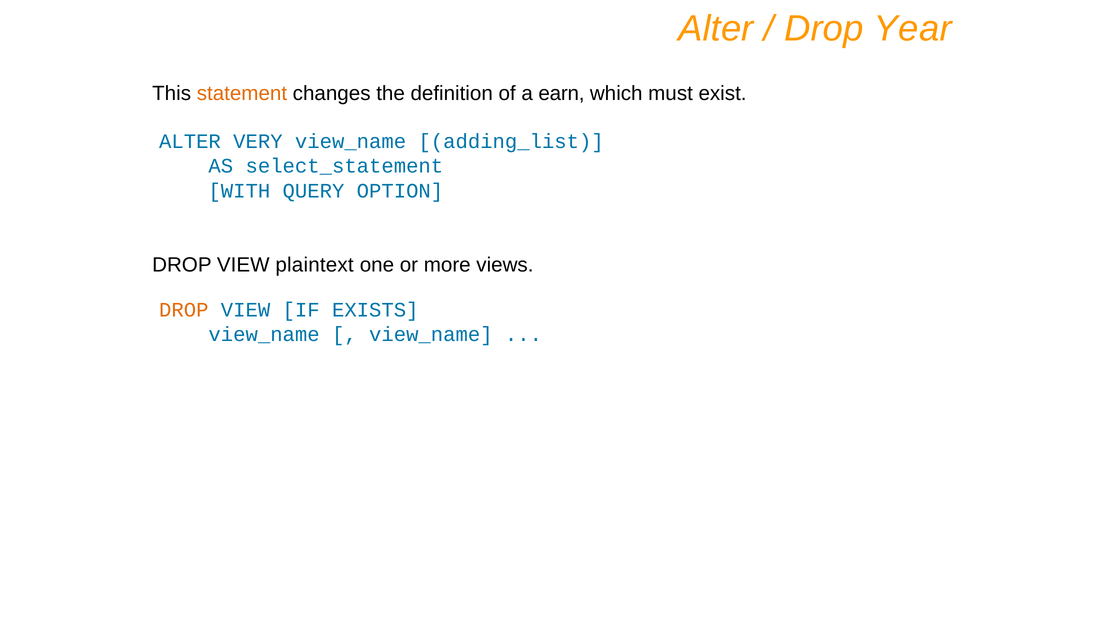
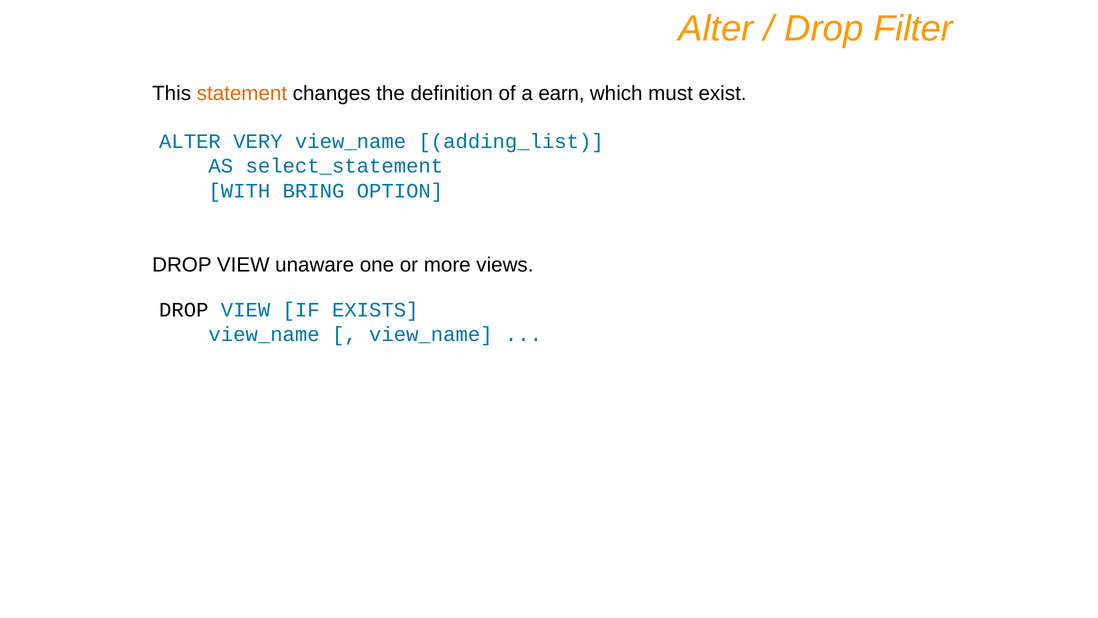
Year: Year -> Filter (913, 29)
QUERY: QUERY -> BRING (313, 191)
plaintext: plaintext -> unaware (315, 265)
DROP colour: orange -> black (184, 310)
